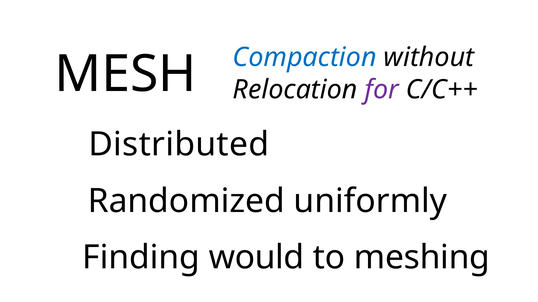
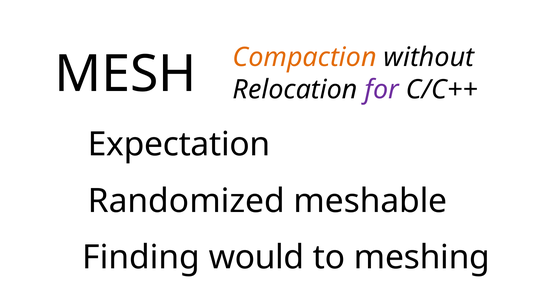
Compaction colour: blue -> orange (305, 57)
Distributed: Distributed -> Expectation (179, 145)
uniformly: uniformly -> meshable (370, 201)
